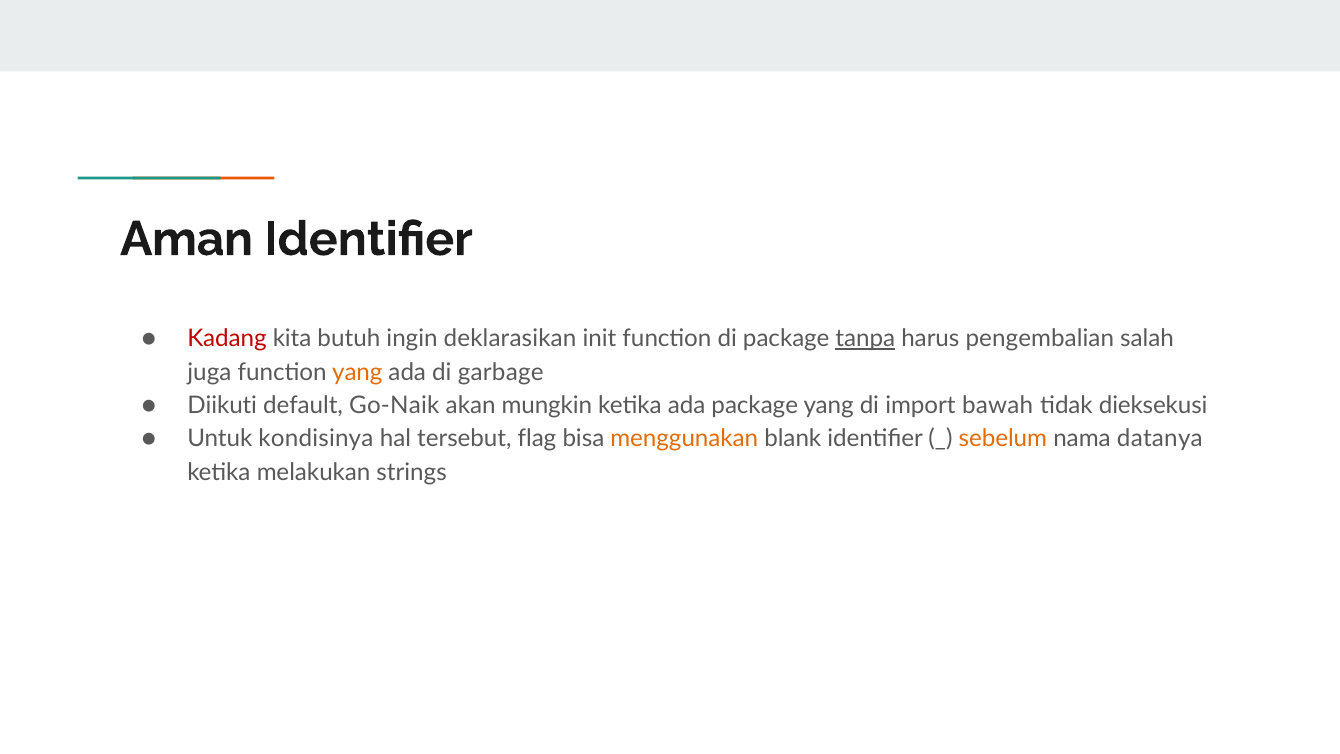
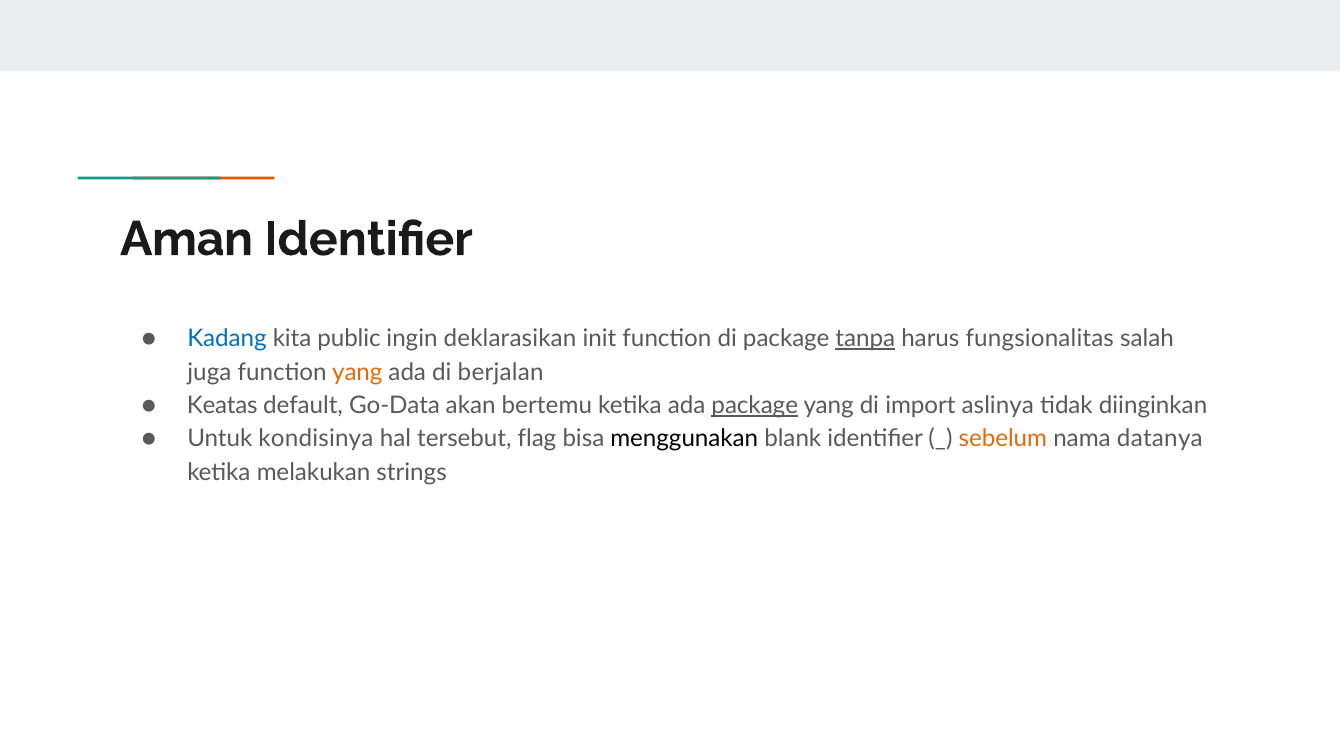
Kadang colour: red -> blue (227, 339)
butuh: butuh -> public (349, 339)
pengembalian: pengembalian -> fungsionalitas (1040, 339)
garbage: garbage -> berjalan (501, 372)
Diikuti: Diikuti -> Keatas (222, 405)
Go-Naik: Go-Naik -> Go-Data (395, 405)
mungkin: mungkin -> bertemu (547, 405)
package underline: none -> present (755, 405)
bawah: bawah -> aslinya (998, 405)
dieksekusi: dieksekusi -> diinginkan (1153, 405)
menggunakan colour: orange -> black (684, 439)
